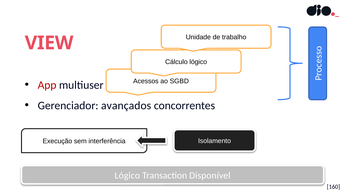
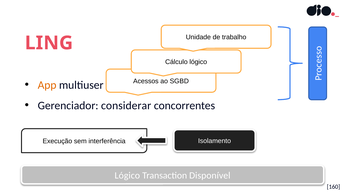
VIEW: VIEW -> LING (49, 43)
App colour: red -> orange (47, 85)
avançados: avançados -> considerar (126, 106)
